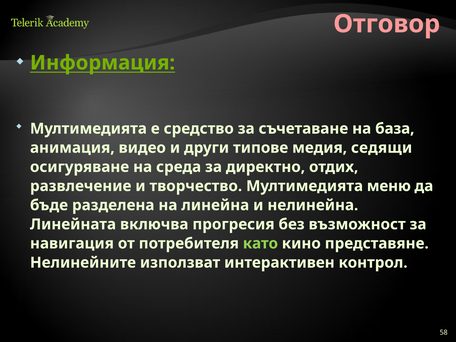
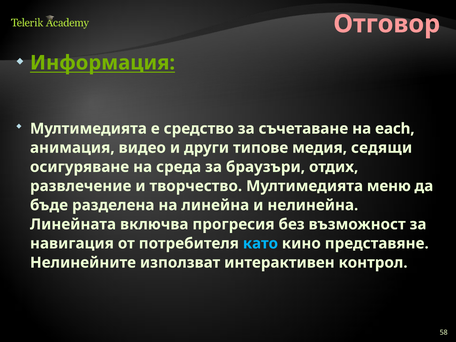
база: база -> each (395, 129)
директно: директно -> браузъри (265, 167)
като colour: light green -> light blue (260, 243)
